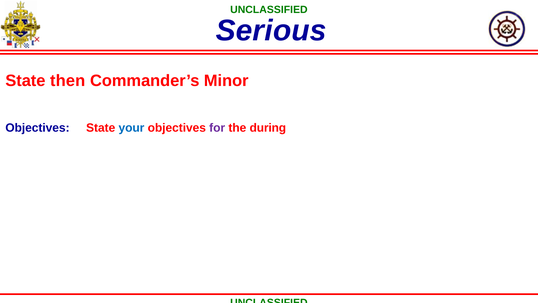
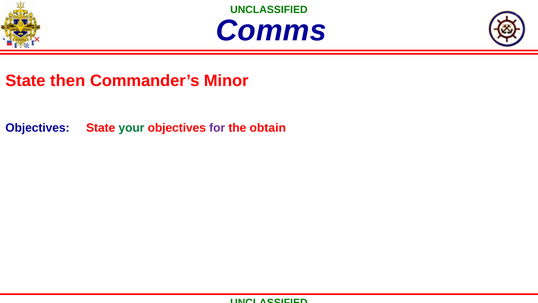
Serious: Serious -> Comms (271, 31)
your colour: blue -> green (131, 128)
during: during -> obtain (268, 128)
